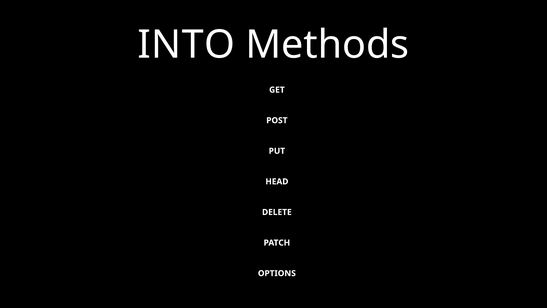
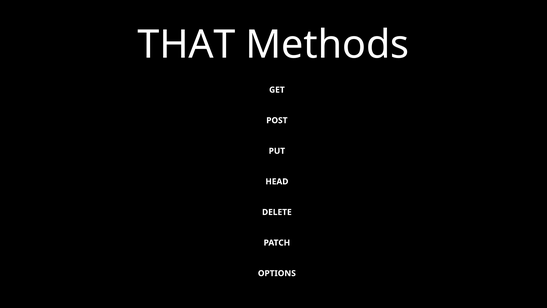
INTO: INTO -> THAT (187, 45)
